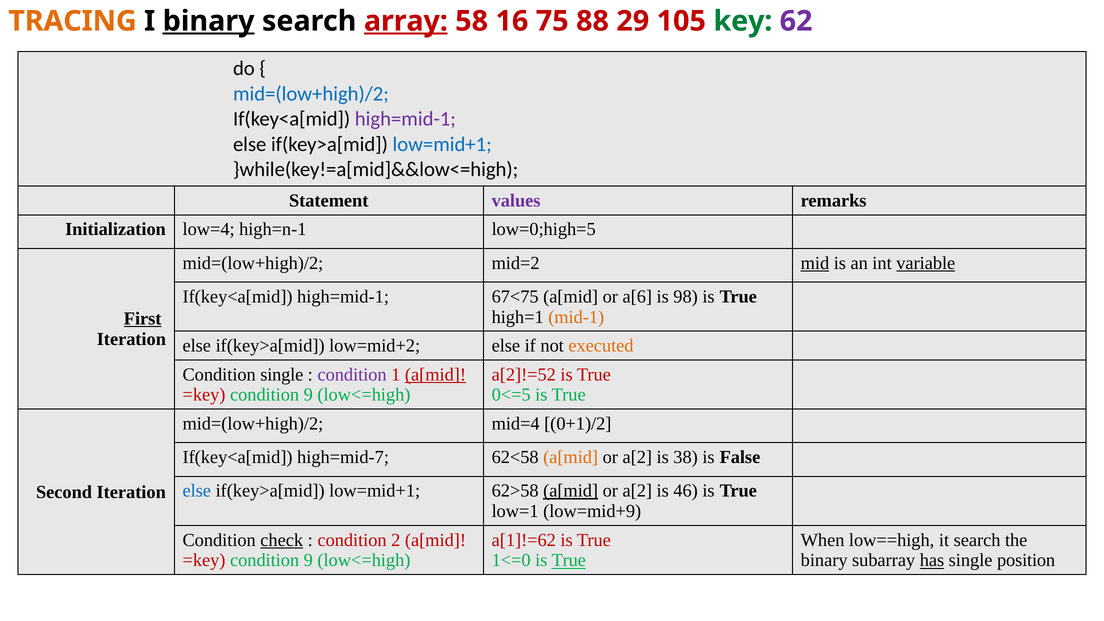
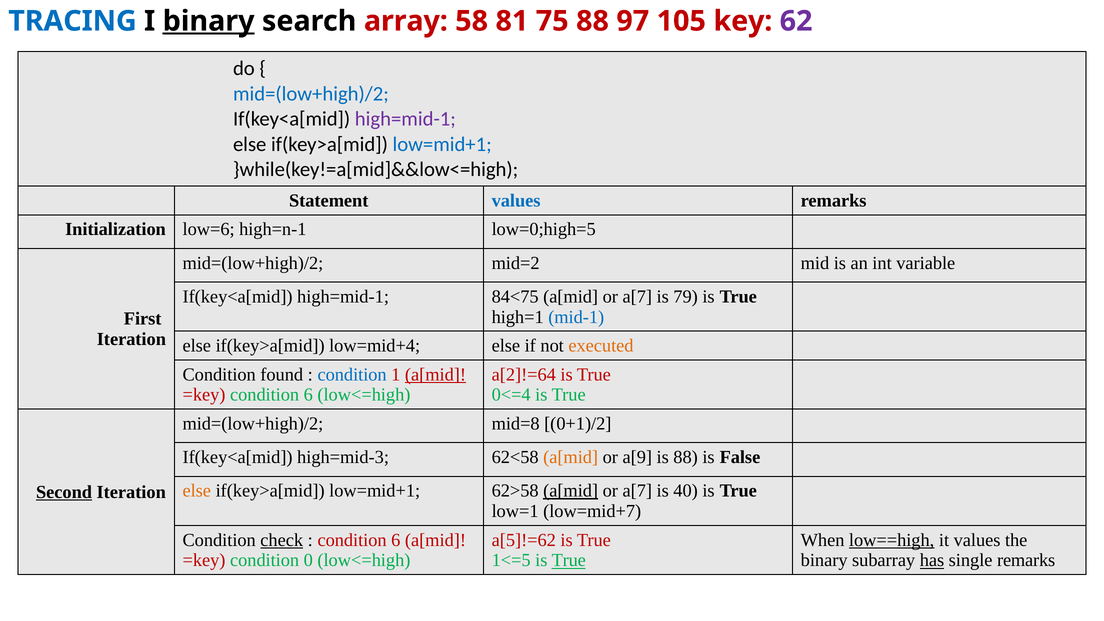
TRACING colour: orange -> blue (73, 21)
array underline: present -> none (406, 21)
16: 16 -> 81 (512, 21)
29: 29 -> 97 (633, 21)
key colour: green -> red (743, 21)
values colour: purple -> blue (516, 201)
low=4: low=4 -> low=6 (209, 229)
mid underline: present -> none (815, 263)
variable underline: present -> none (926, 263)
67<75: 67<75 -> 84<75 (515, 297)
a[6: a[6 -> a[7 (637, 297)
98: 98 -> 79 (686, 297)
mid-1 colour: orange -> blue (576, 317)
First underline: present -> none (143, 319)
low=mid+2: low=mid+2 -> low=mid+4 (375, 346)
Condition single: single -> found (282, 374)
condition colour: purple -> blue (352, 374)
a[2]!=52: a[2]!=52 -> a[2]!=64 (524, 374)
9: 9 -> 6 (308, 395)
0<=5: 0<=5 -> 0<=4 (511, 395)
mid=4: mid=4 -> mid=8 (516, 424)
high=mid-7: high=mid-7 -> high=mid-3 (343, 457)
a[2: a[2 -> a[9 (637, 457)
is 38: 38 -> 88 (686, 457)
else colour: blue -> orange (197, 491)
a[2: a[2 -> a[7 (637, 491)
46: 46 -> 40 (686, 491)
Second underline: none -> present (64, 492)
low=mid+9: low=mid+9 -> low=mid+7 (592, 511)
2: 2 -> 6 (396, 540)
a[1]!=62: a[1]!=62 -> a[5]!=62 (524, 540)
low==high underline: none -> present (892, 540)
it search: search -> values (977, 540)
9: 9 -> 0 (308, 560)
1<=0: 1<=0 -> 1<=5 (511, 560)
single position: position -> remarks (1026, 560)
